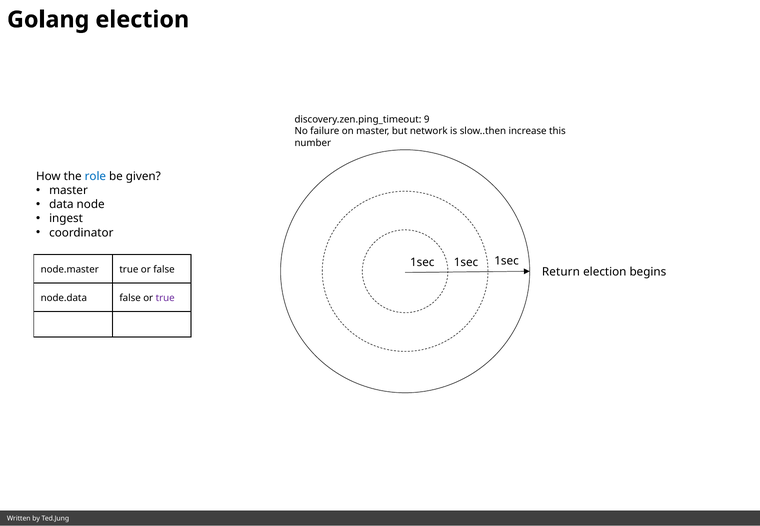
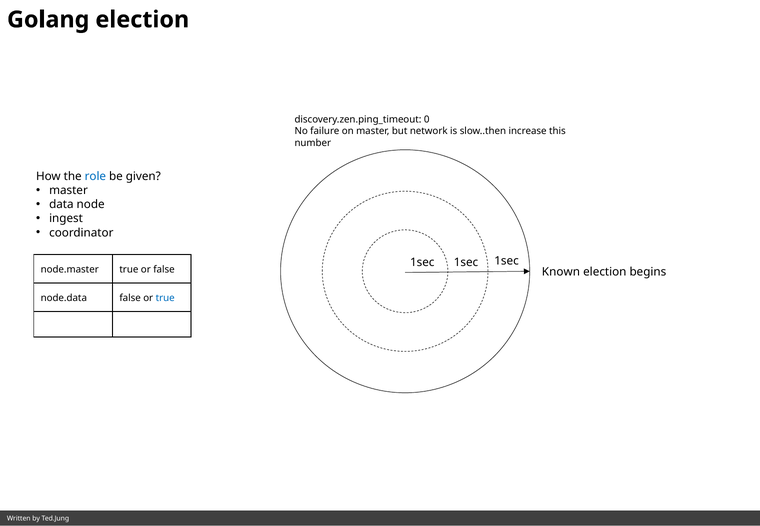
9: 9 -> 0 (427, 120)
Return: Return -> Known (561, 272)
true colour: purple -> blue (165, 298)
